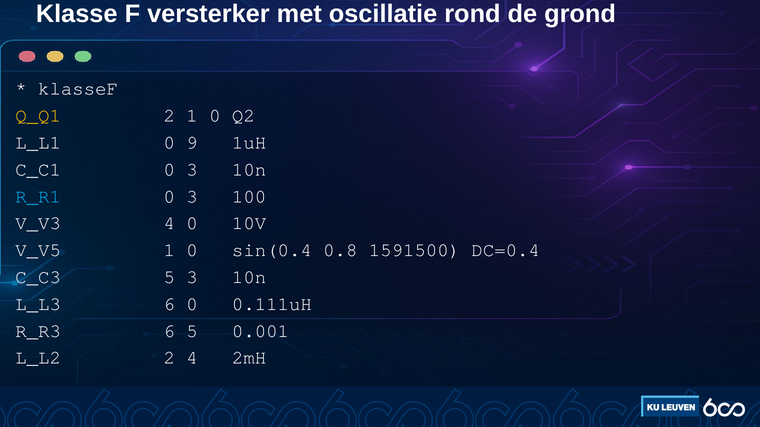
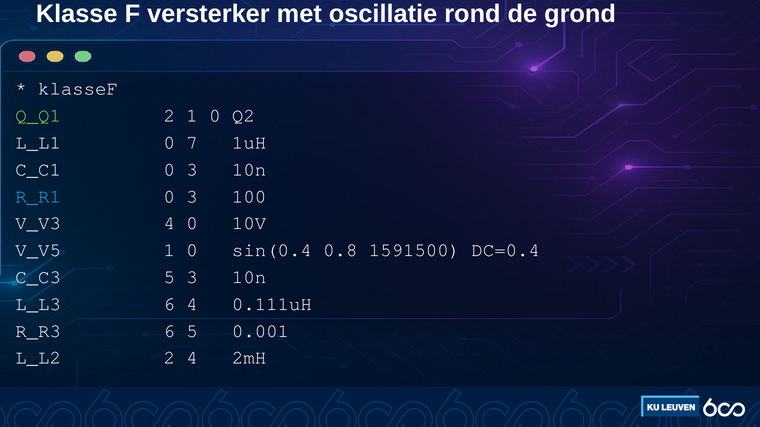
Q_Q1 colour: yellow -> light green (38, 116)
9: 9 -> 7 (192, 143)
6 0: 0 -> 4 (192, 304)
